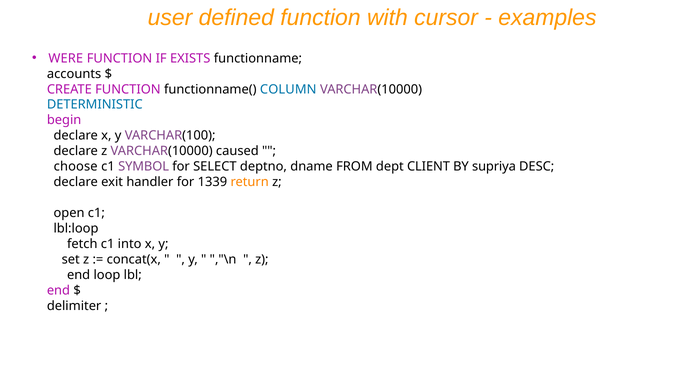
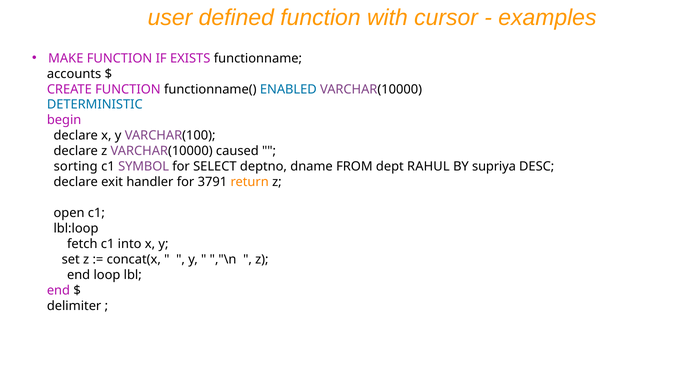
WERE: WERE -> MAKE (66, 58)
COLUMN: COLUMN -> ENABLED (288, 89)
choose: choose -> sorting (76, 167)
CLIENT: CLIENT -> RAHUL (428, 167)
1339: 1339 -> 3791 (212, 182)
